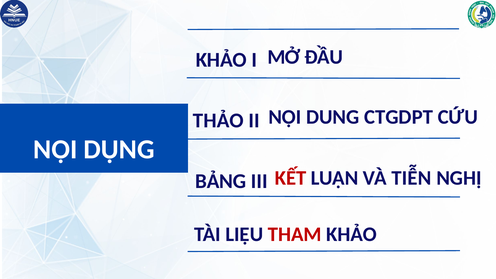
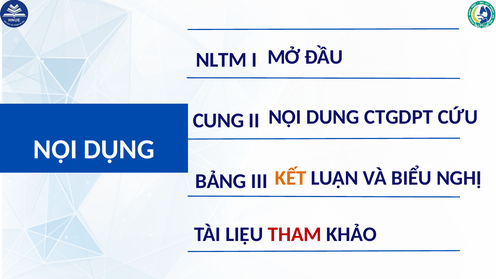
KHẢO: KHẢO -> NLTM (221, 60)
THẢO: THẢO -> CUNG (218, 120)
KẾT colour: red -> orange (291, 178)
TIỄN: TIỄN -> BIỂU (412, 178)
